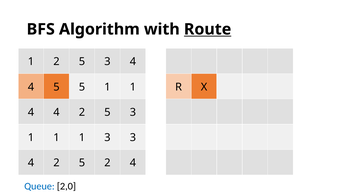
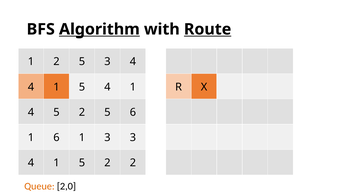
Algorithm underline: none -> present (99, 29)
5: 5 -> 1 (56, 87)
5 1: 1 -> 4 (107, 87)
4: 4 -> 5 (56, 112)
3: 3 -> 6 (133, 112)
1: 1 -> 6 (56, 138)
2: 2 -> 1 (56, 163)
2 4: 4 -> 2 (133, 163)
Queue colour: blue -> orange (39, 186)
